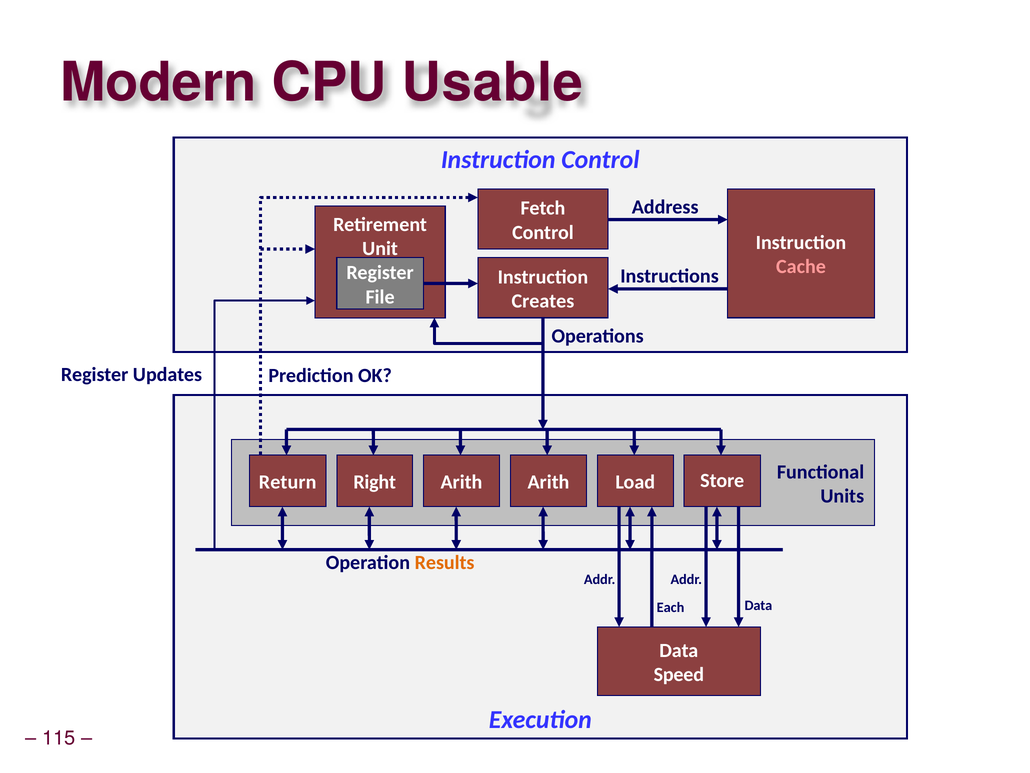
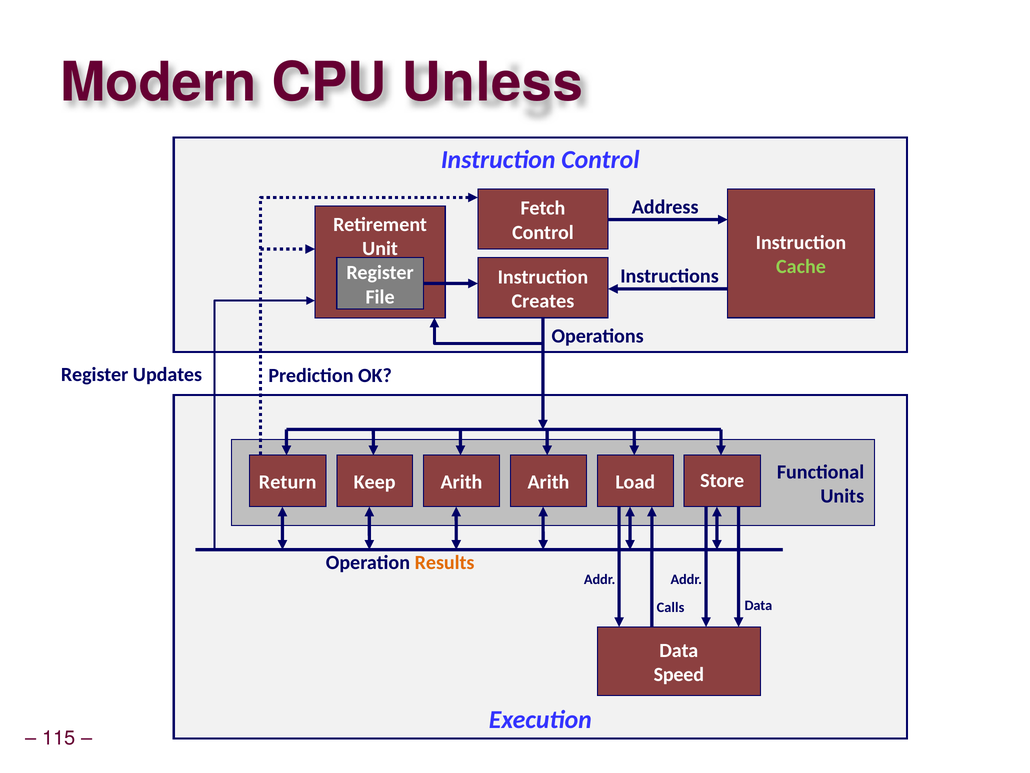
Usable: Usable -> Unless (492, 83)
Cache colour: pink -> light green (801, 267)
Right: Right -> Keep (375, 482)
Each: Each -> Calls (671, 607)
